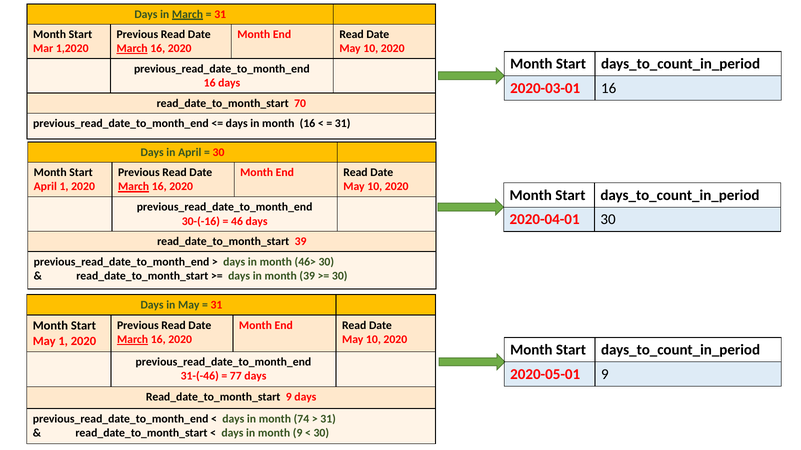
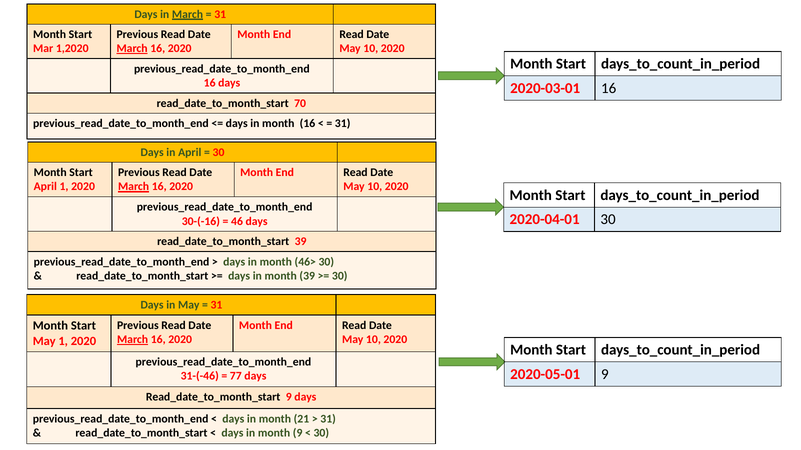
74: 74 -> 21 (301, 419)
